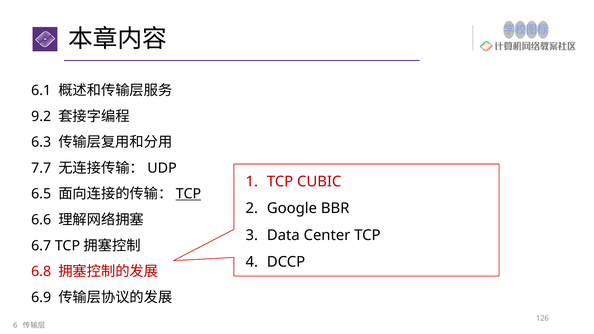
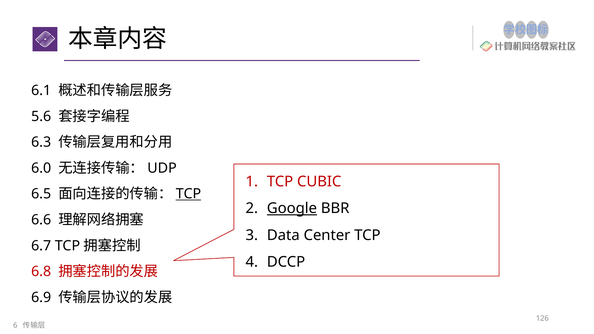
9.2: 9.2 -> 5.6 (41, 116)
7.7: 7.7 -> 6.0 (41, 168)
Google underline: none -> present (292, 208)
